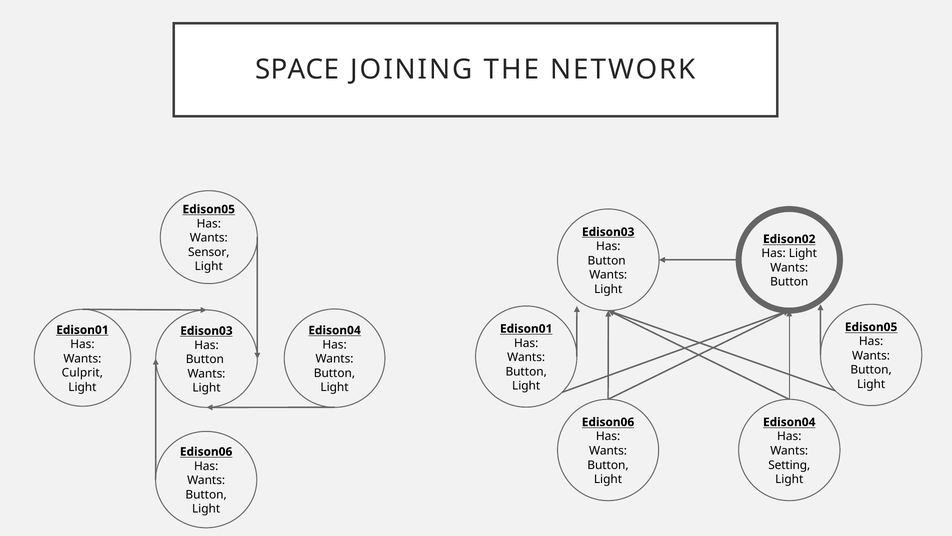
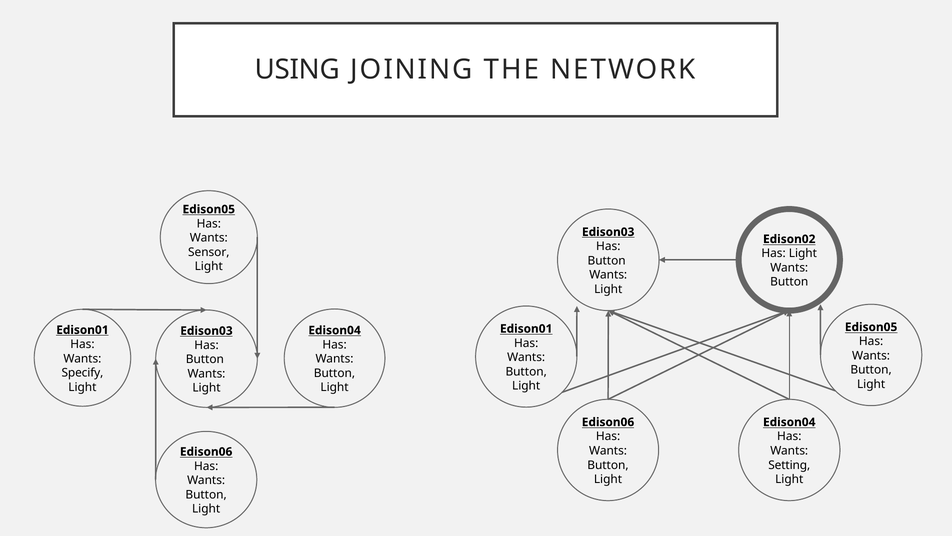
SPACE: SPACE -> USING (297, 70)
Culprit: Culprit -> Specify (82, 373)
